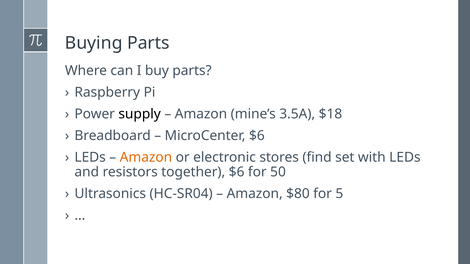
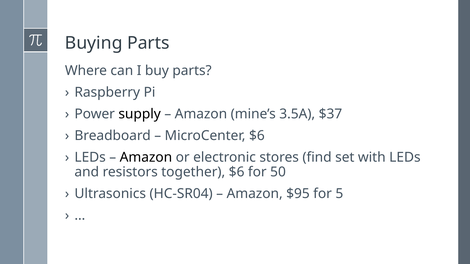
$18: $18 -> $37 (330, 114)
Amazon colour: orange -> black (146, 157)
$80: $80 -> $95 (298, 194)
